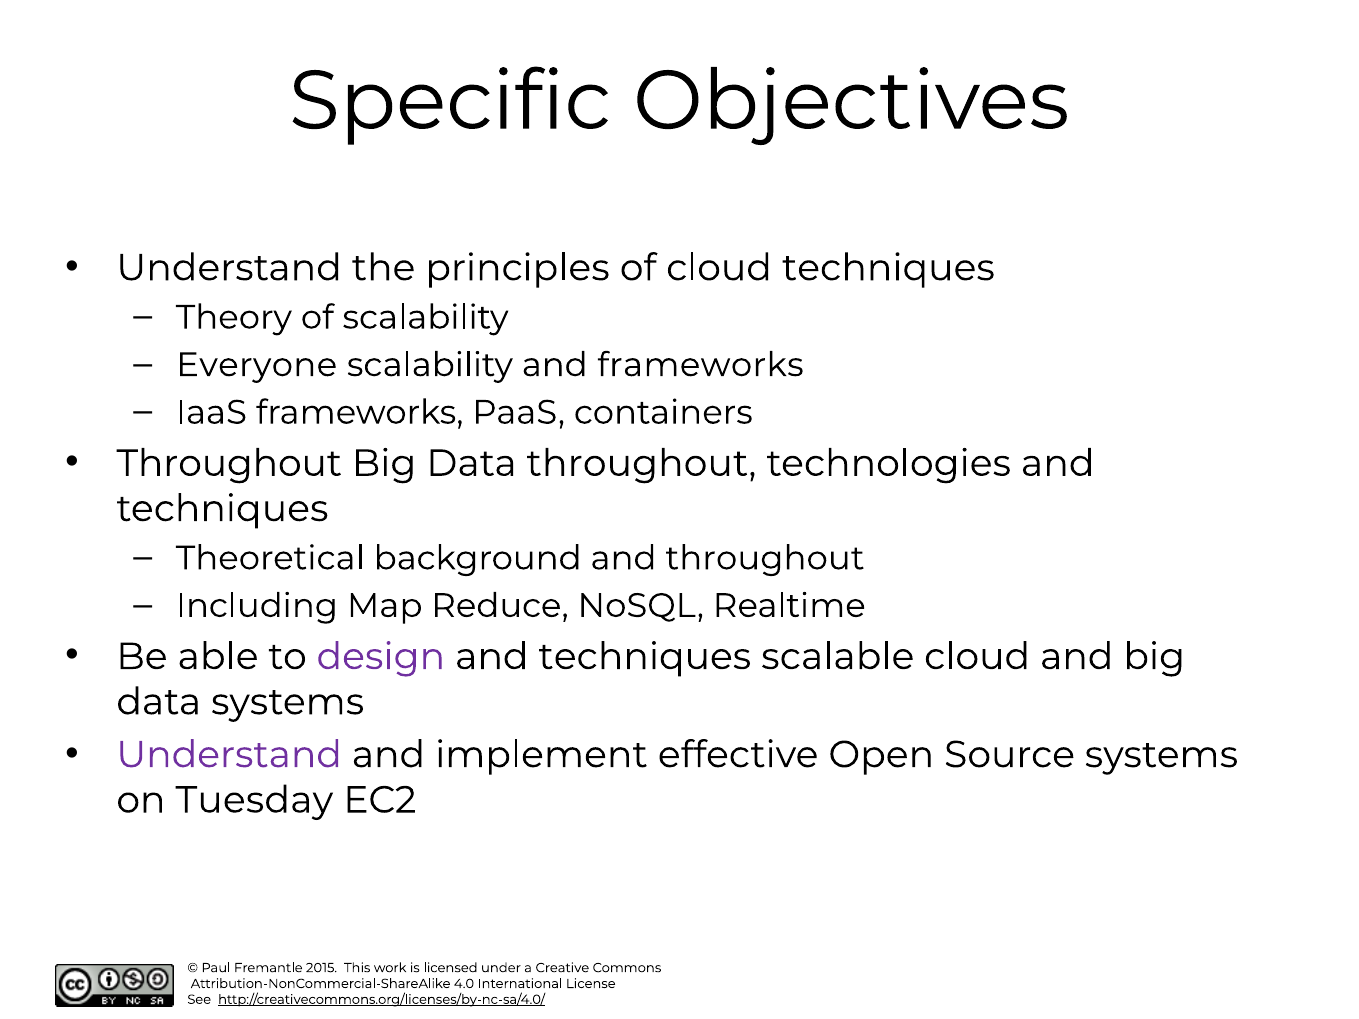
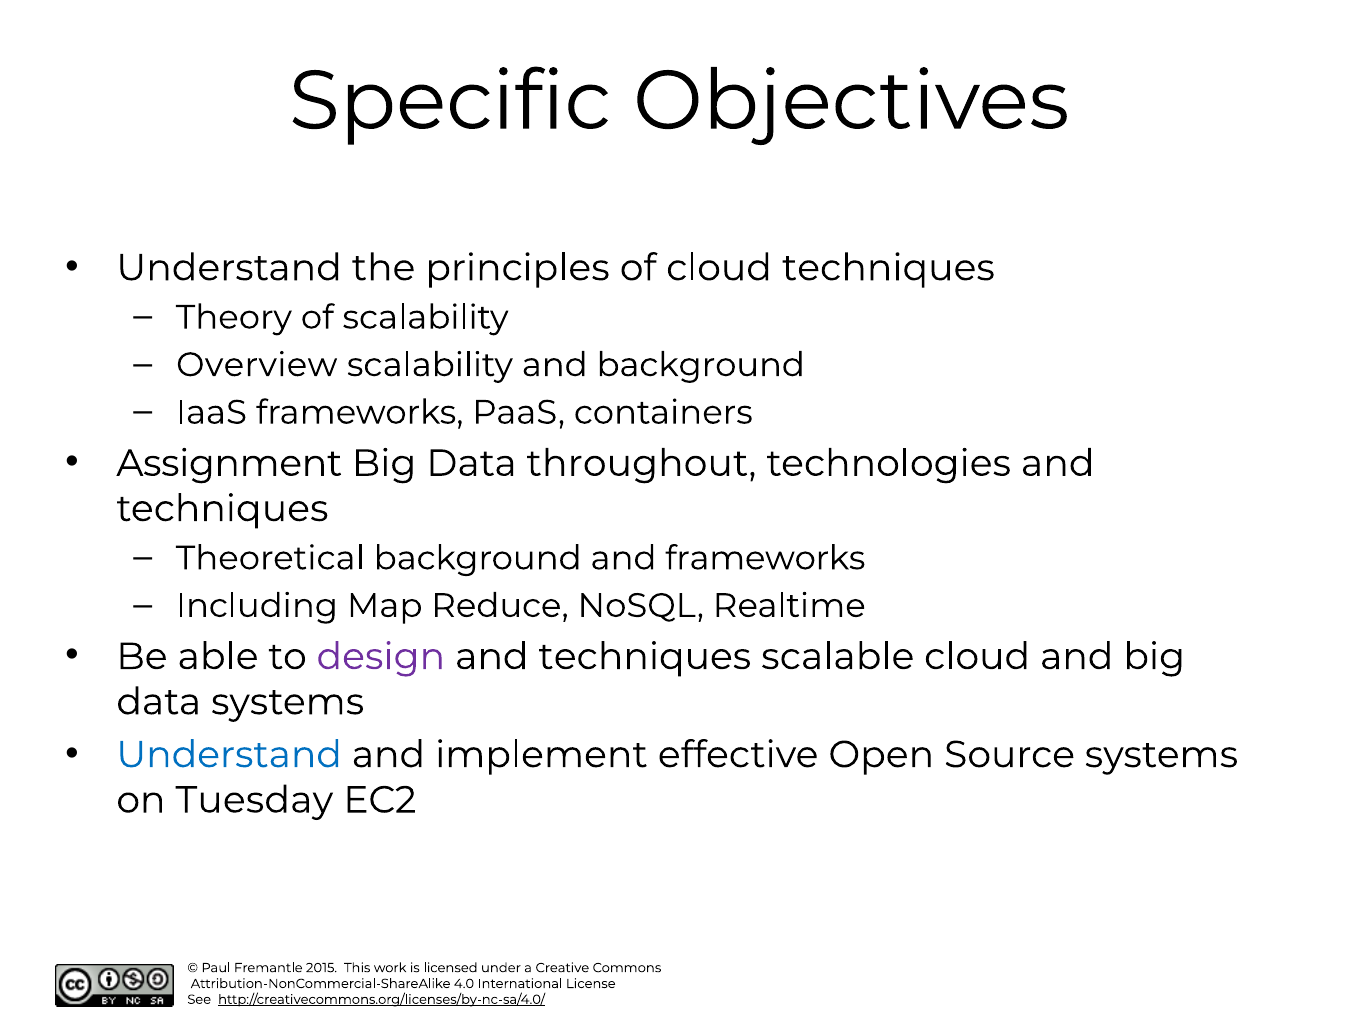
Everyone: Everyone -> Overview (257, 365)
and frameworks: frameworks -> background (701, 365)
Throughout: Throughout -> Assignment (229, 463)
and throughout: throughout -> frameworks (765, 558)
Understand colour: purple -> blue (229, 755)
